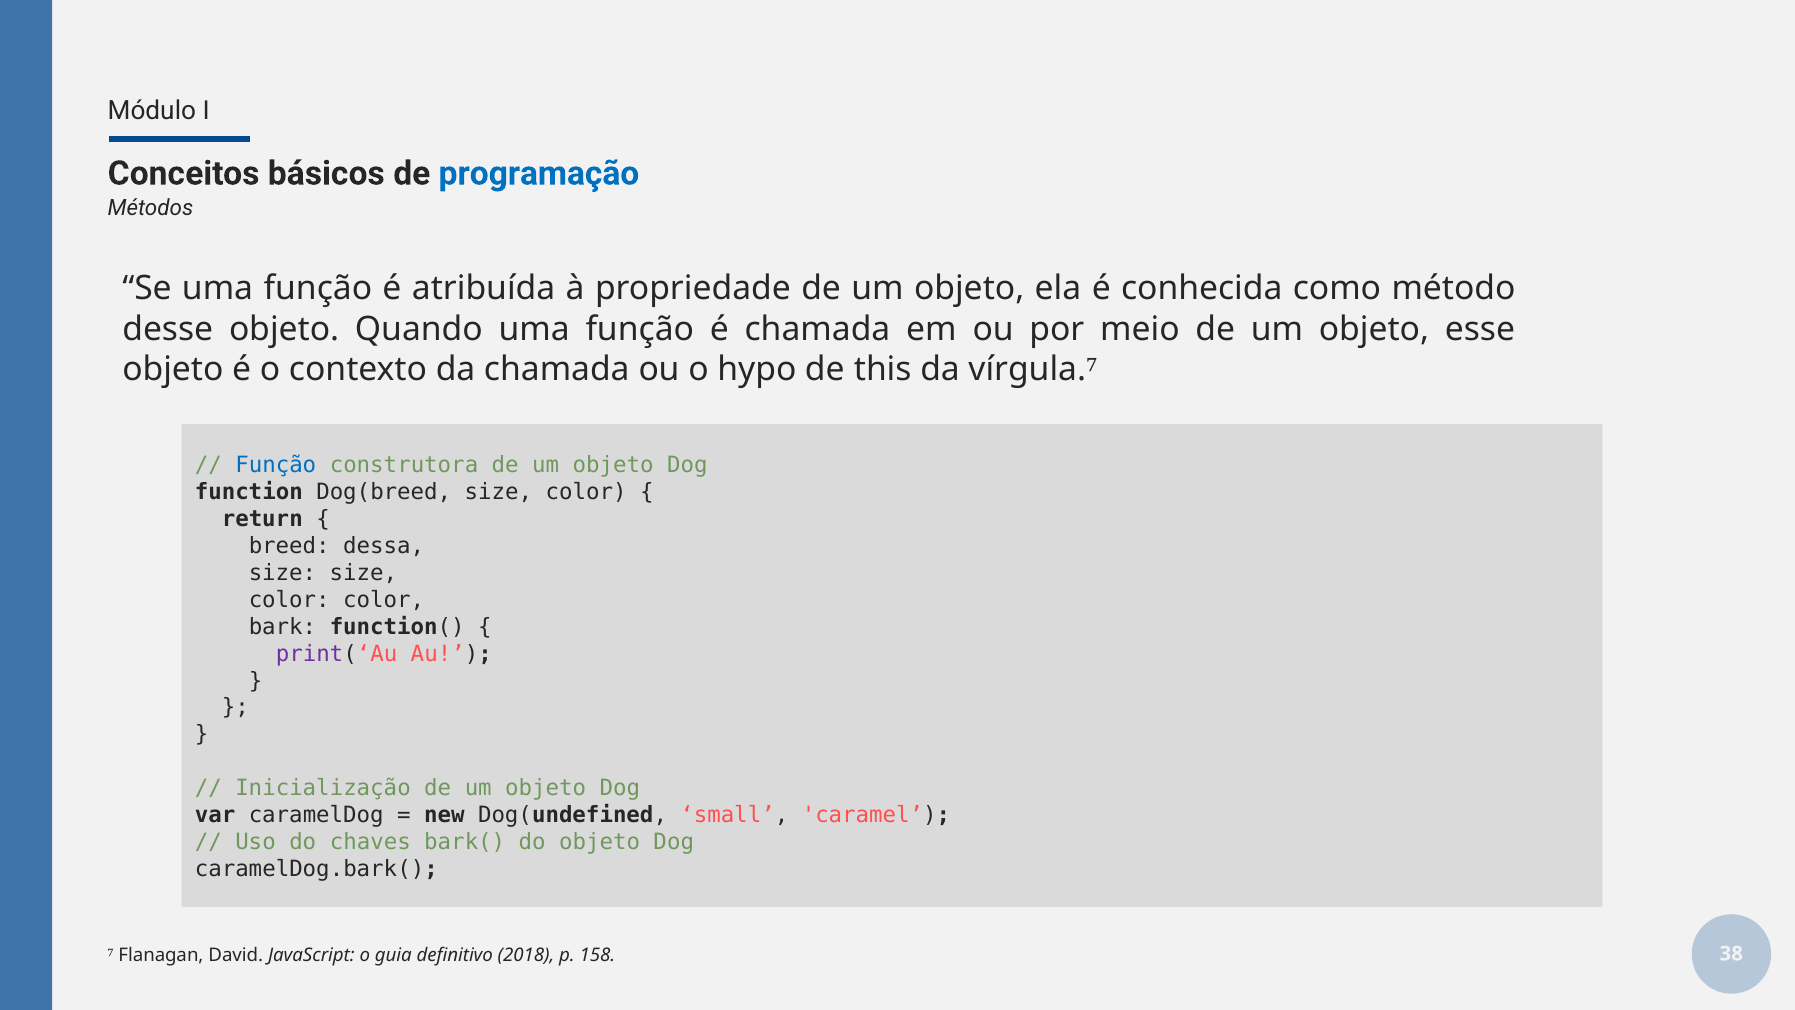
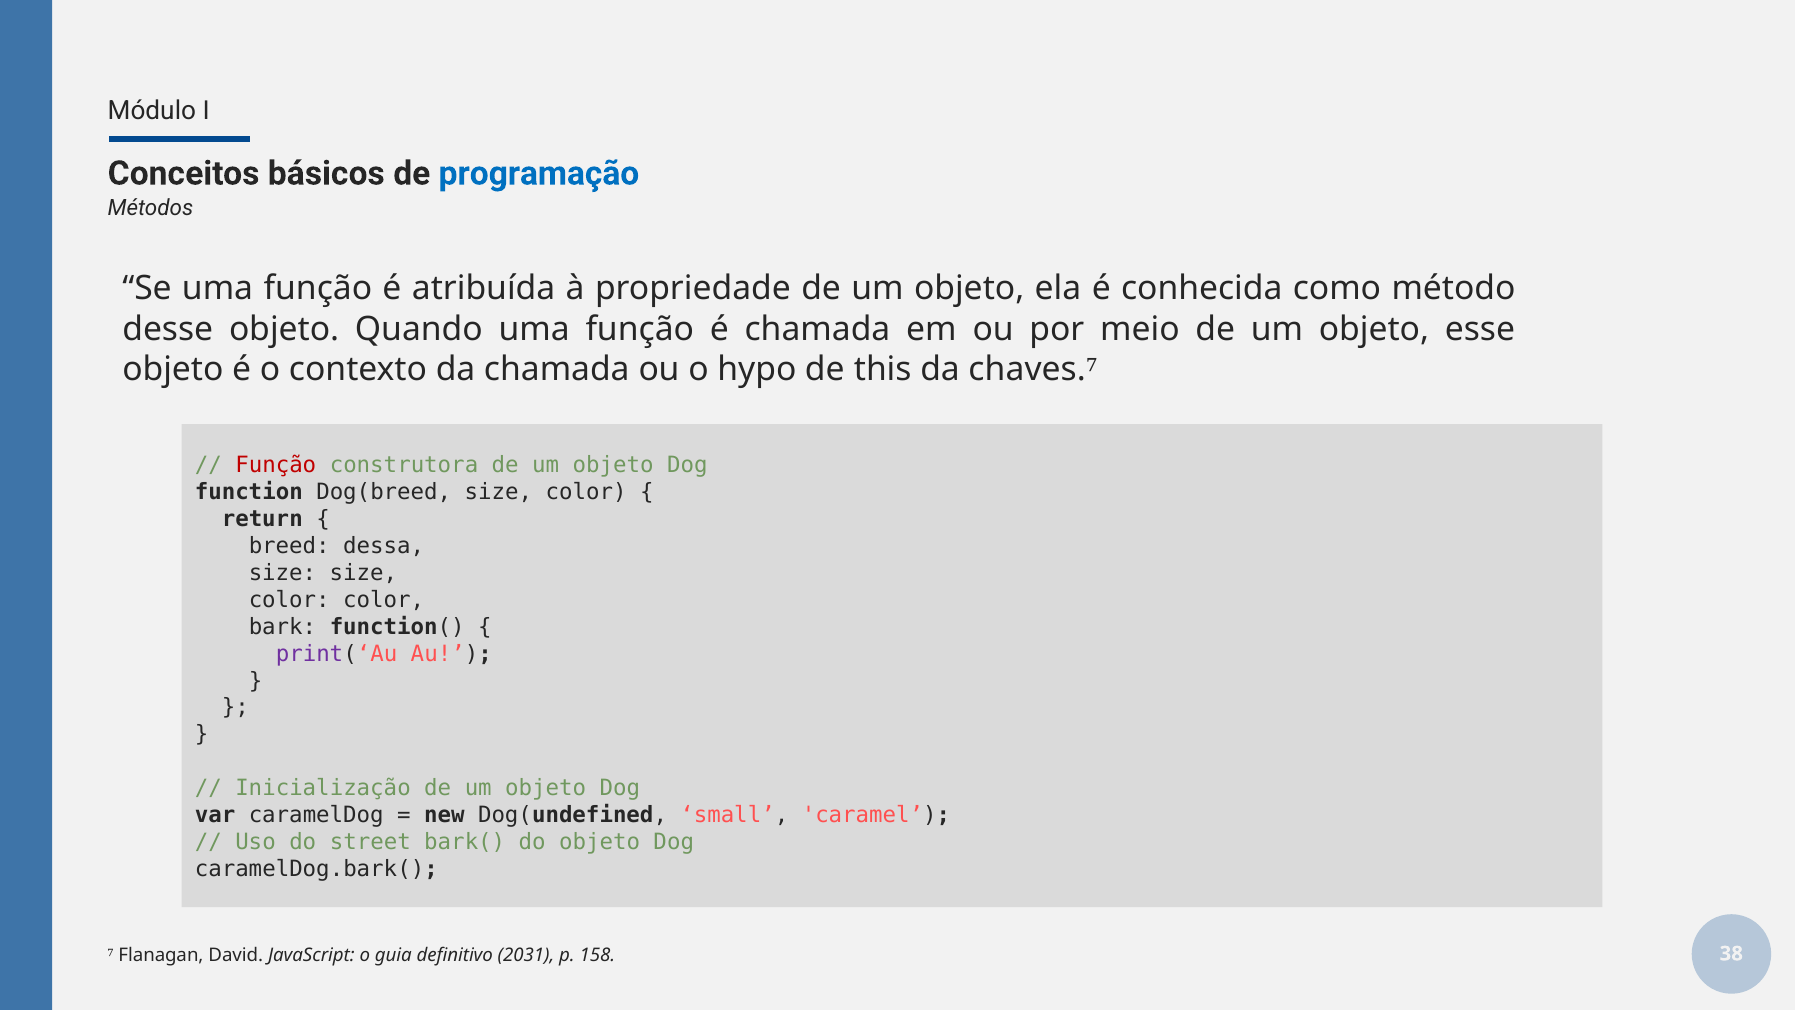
vírgula: vírgula -> chaves (1027, 369)
Função colour: blue -> red (276, 465)
chaves: chaves -> street (370, 842)
2018: 2018 -> 2031 (526, 955)
